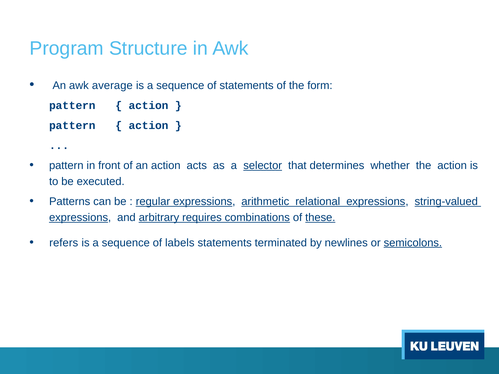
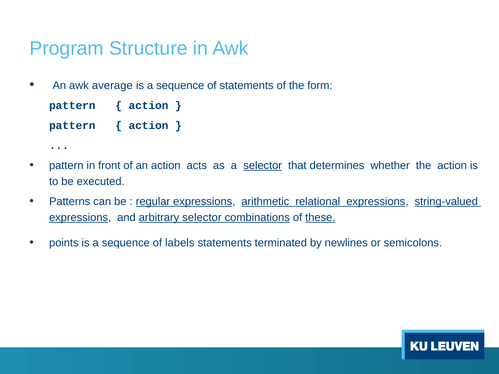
arbitrary requires: requires -> selector (202, 218)
refers: refers -> points (64, 243)
semicolons underline: present -> none (413, 243)
